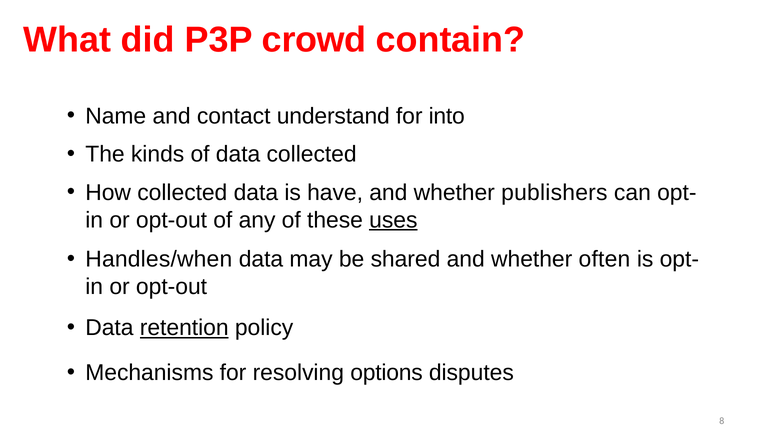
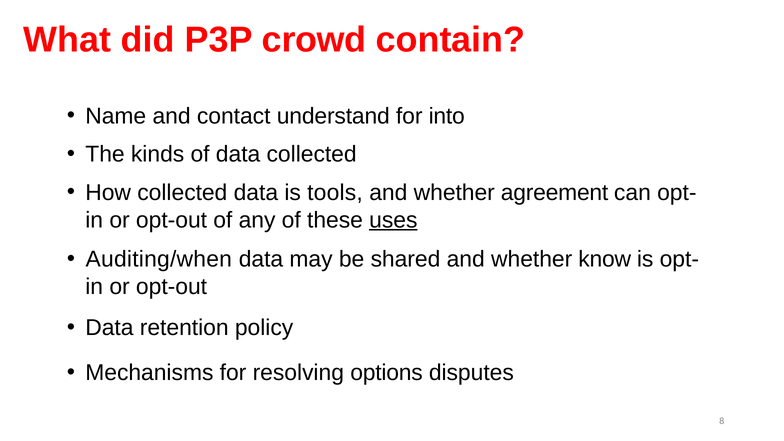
have: have -> tools (335, 193)
publishers: publishers -> agreement (555, 193)
Handles/when: Handles/when -> Auditing/when (159, 259)
often: often -> know (605, 259)
retention underline: present -> none (184, 328)
